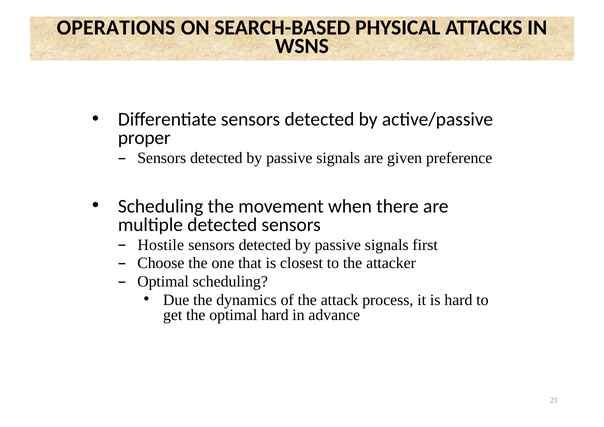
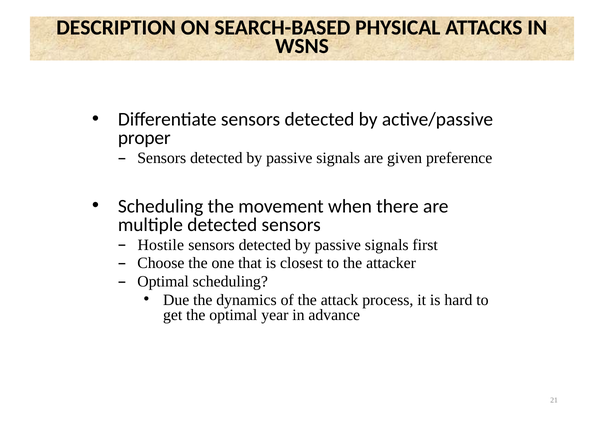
OPERATIONS: OPERATIONS -> DESCRIPTION (116, 28)
optimal hard: hard -> year (275, 315)
